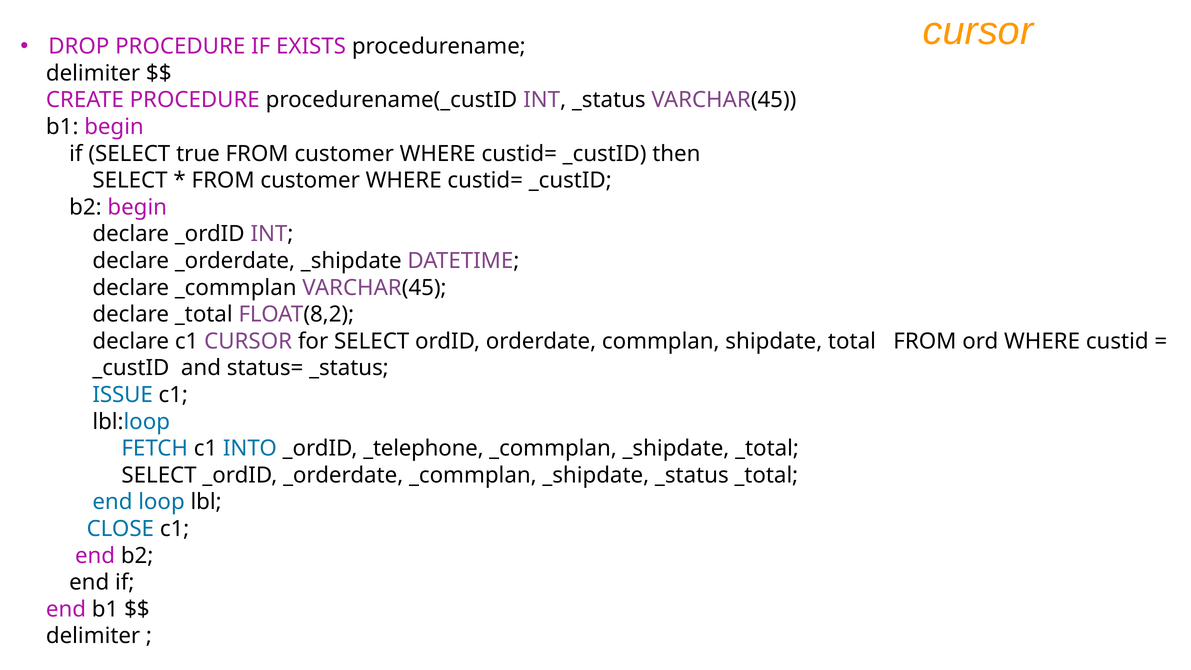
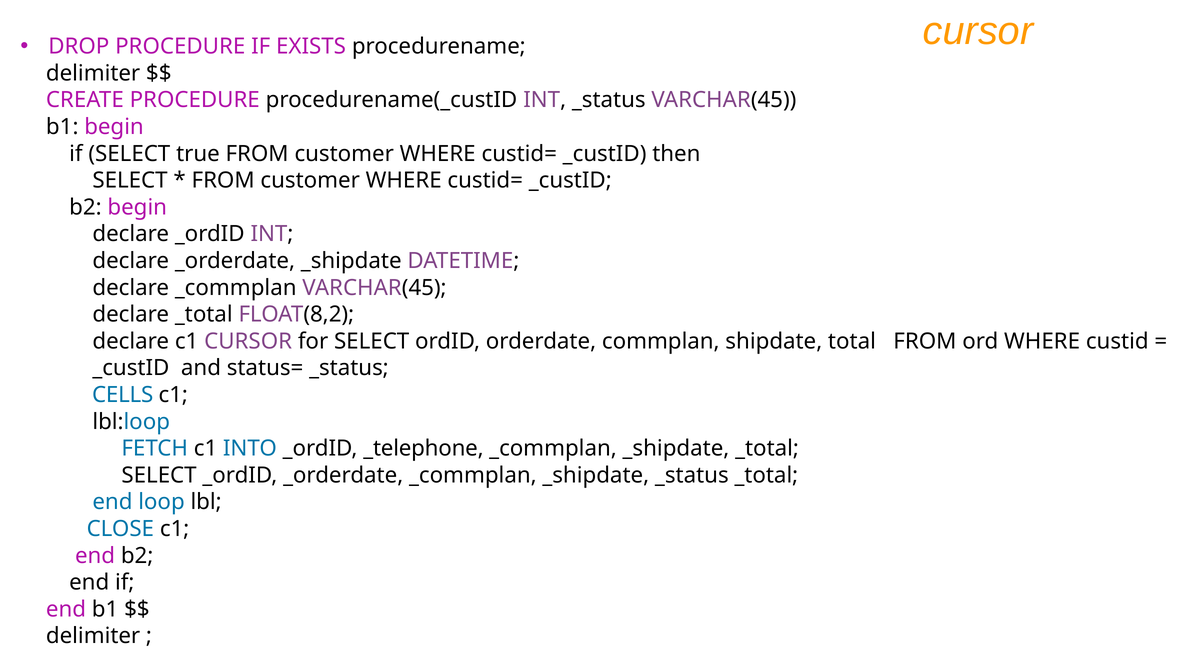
ISSUE: ISSUE -> CELLS (123, 395)
